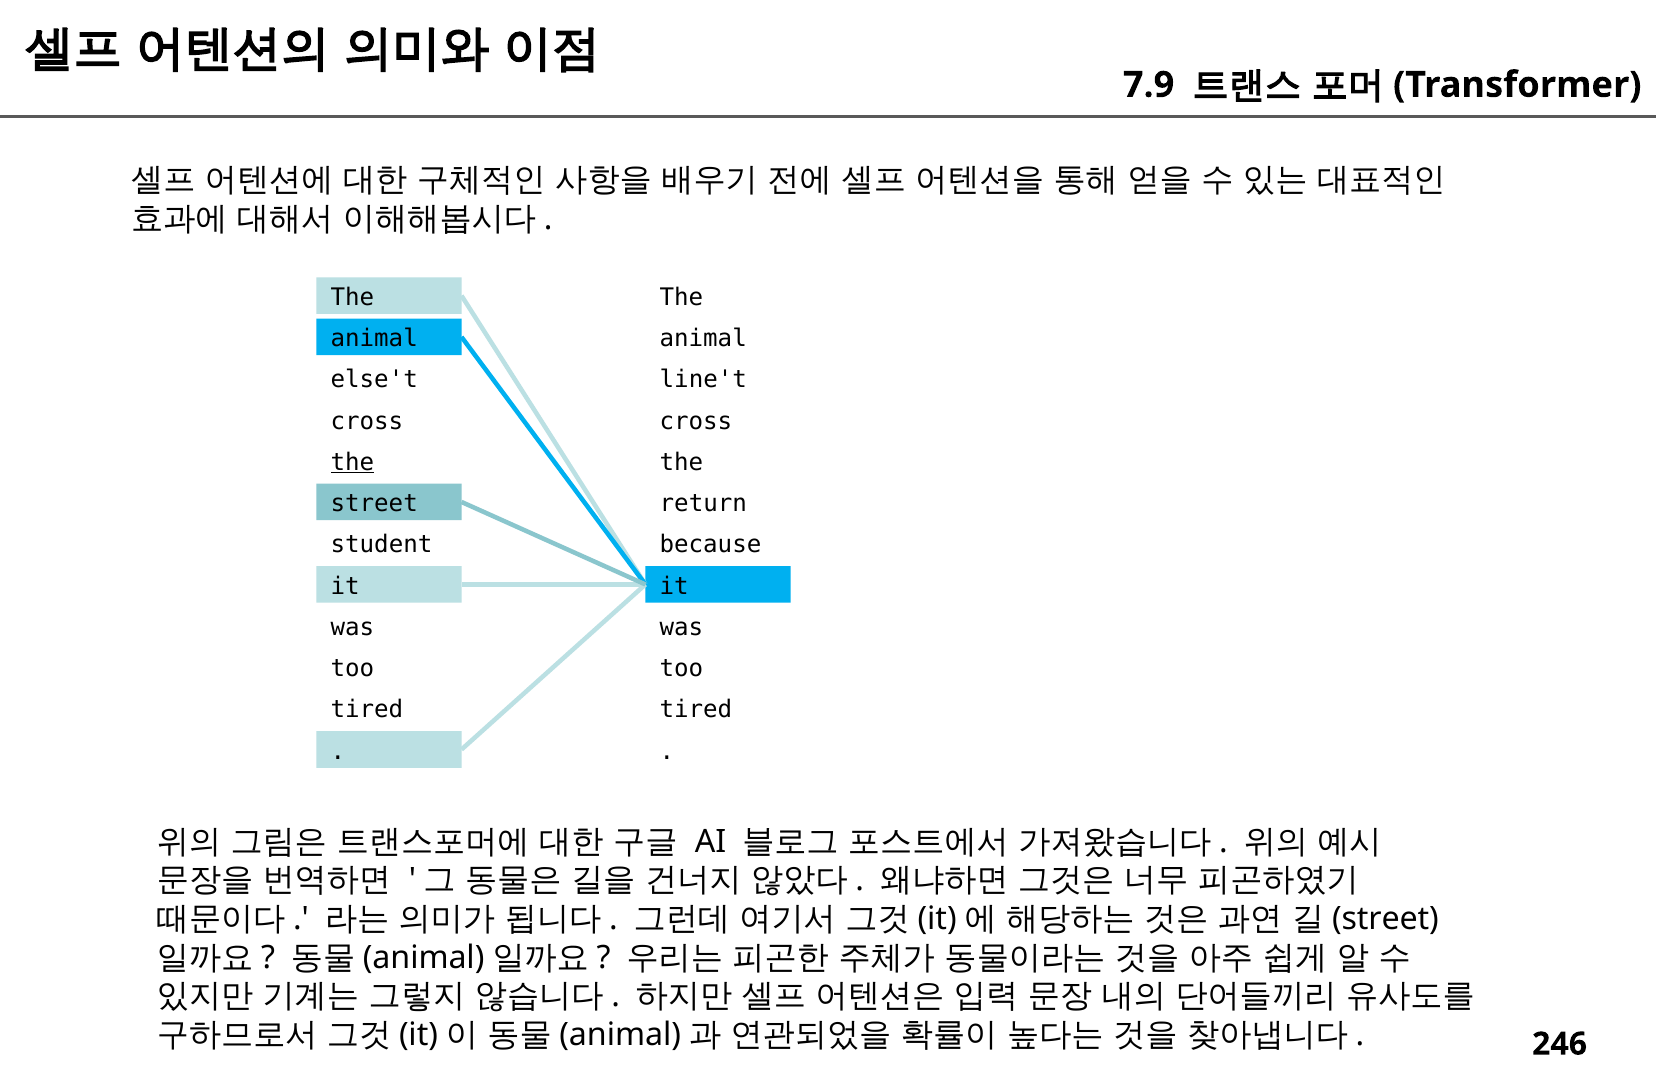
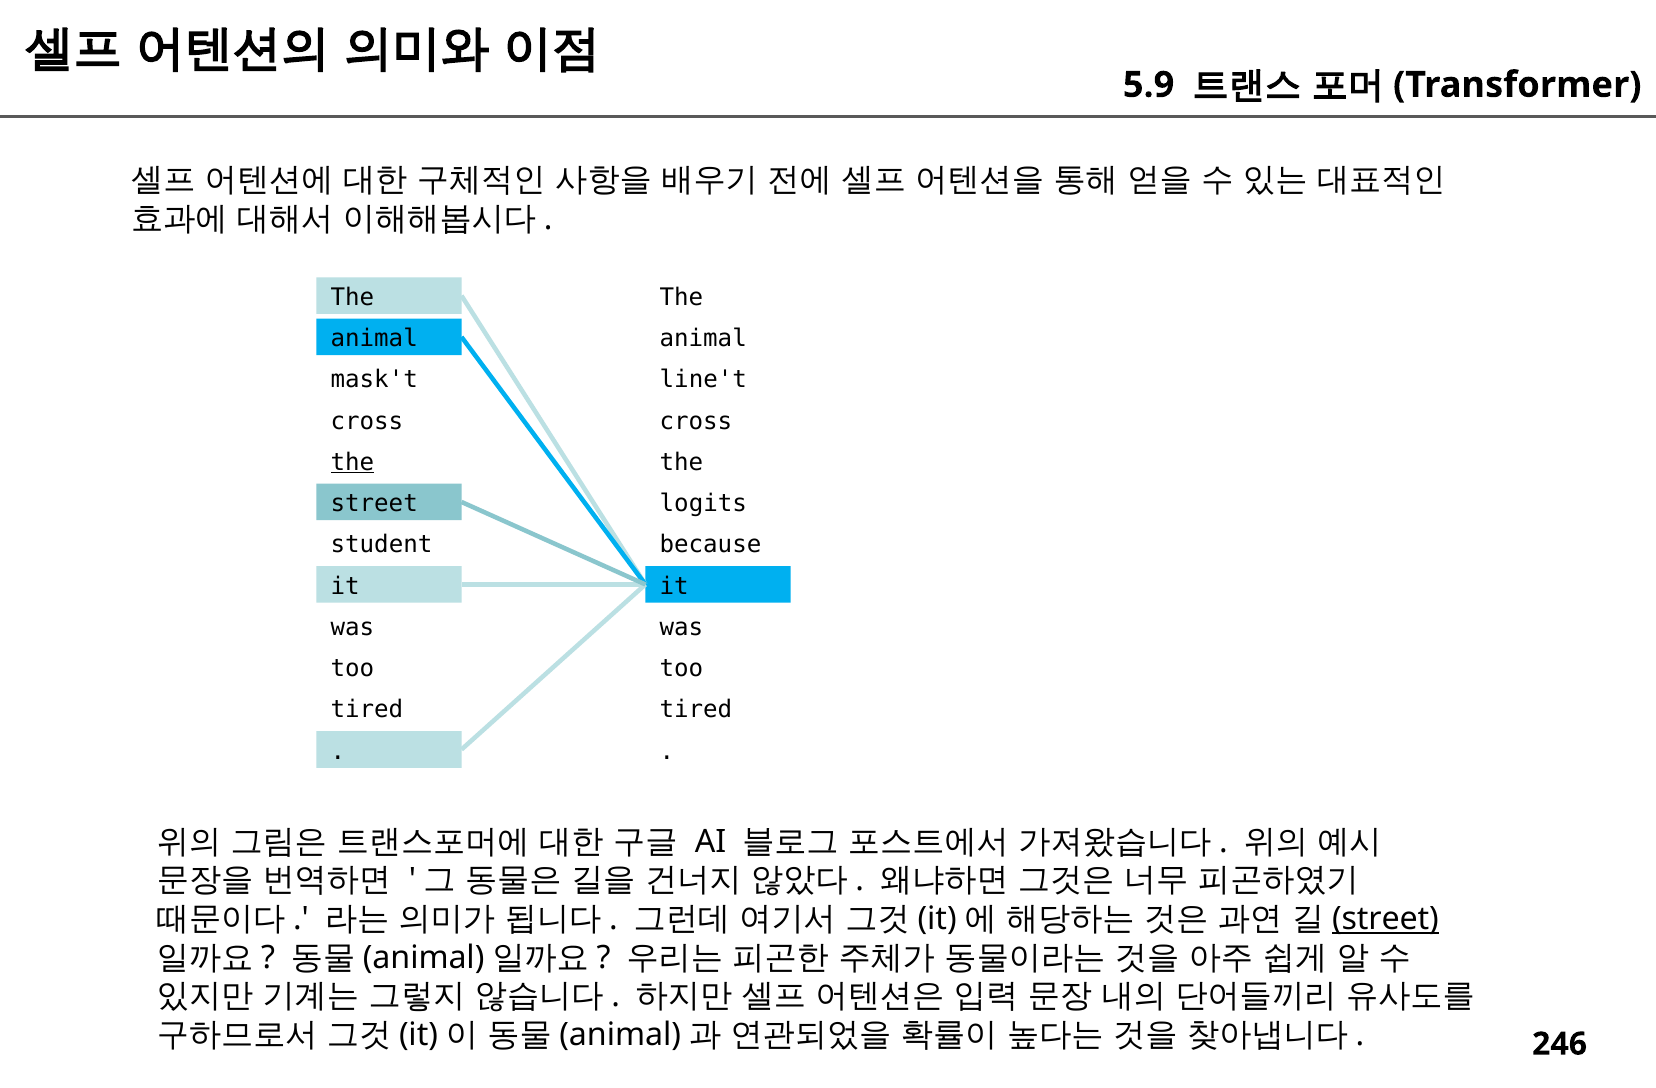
7.9: 7.9 -> 5.9 (1149, 85)
else't: else't -> mask't (374, 380)
return: return -> logits (703, 504)
street underline: none -> present (1385, 919)
